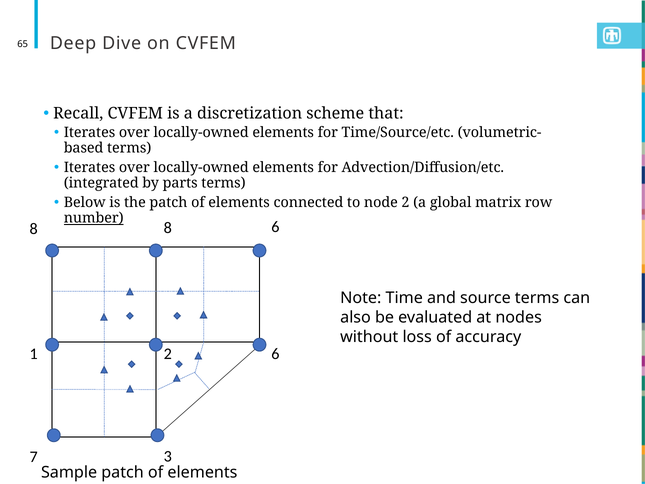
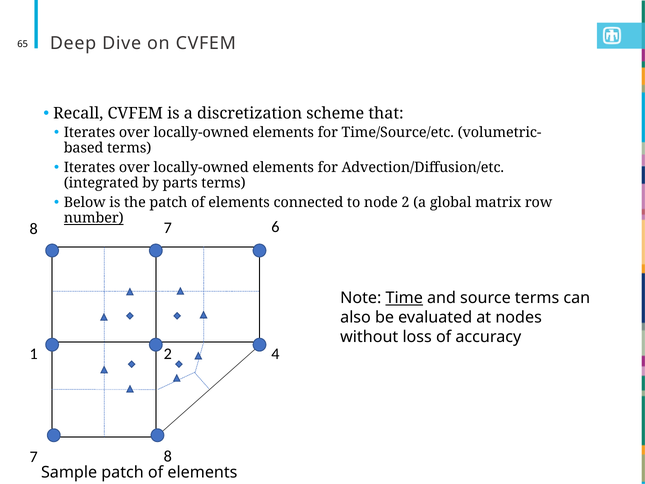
8 8: 8 -> 7 (168, 228)
Time underline: none -> present (404, 298)
2 6: 6 -> 4 (275, 354)
7 3: 3 -> 8 (168, 456)
